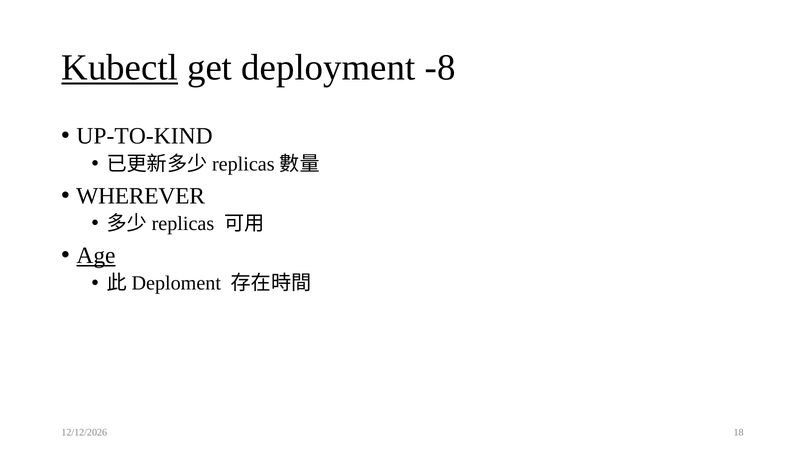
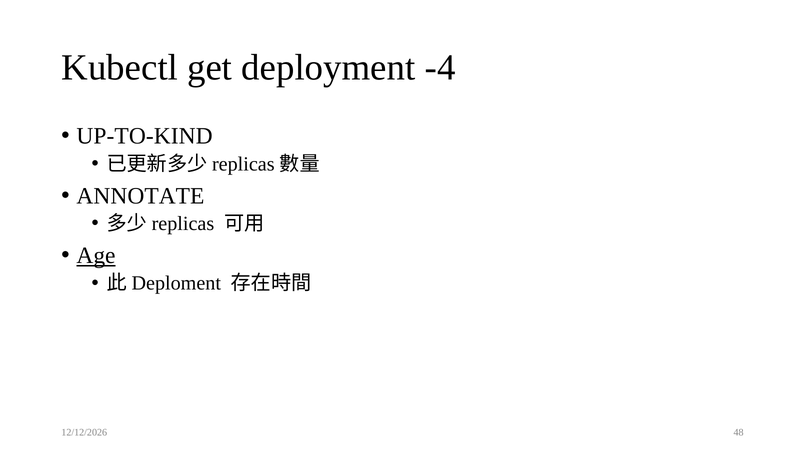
Kubectl underline: present -> none (120, 68)
-8: -8 -> -4 (440, 68)
WHEREVER: WHEREVER -> ANNOTATE (140, 196)
18: 18 -> 48 (739, 432)
